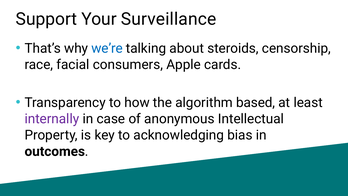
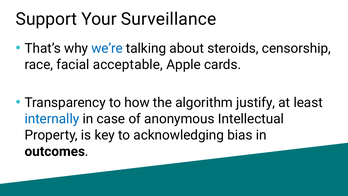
consumers: consumers -> acceptable (128, 65)
based: based -> justify (256, 102)
internally colour: purple -> blue (52, 119)
